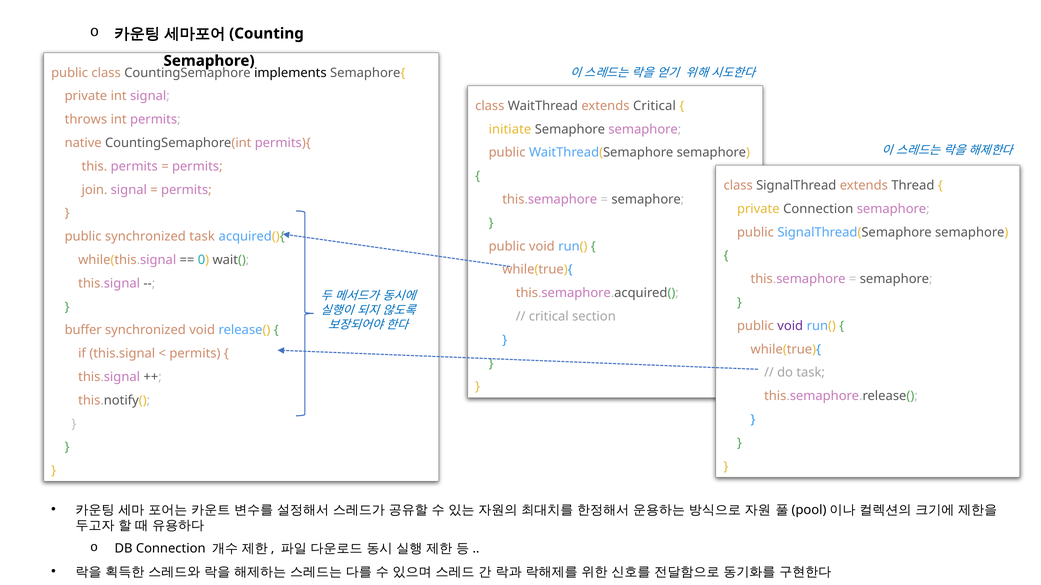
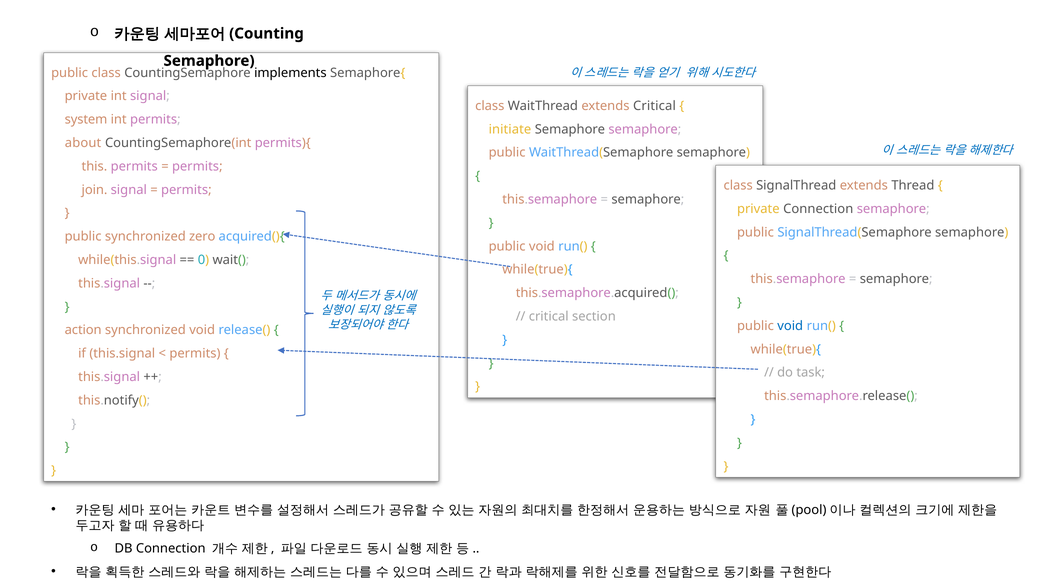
throws: throws -> system (86, 120)
native: native -> about (83, 143)
synchronized task: task -> zero (202, 237)
void colour: purple -> blue (790, 326)
buffer: buffer -> action (83, 330)
